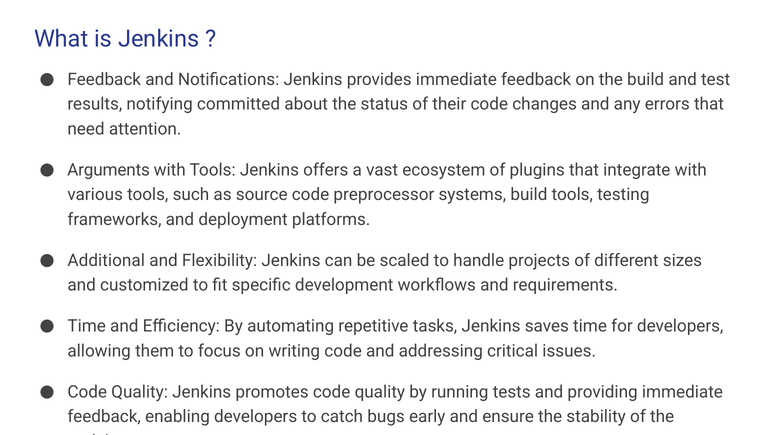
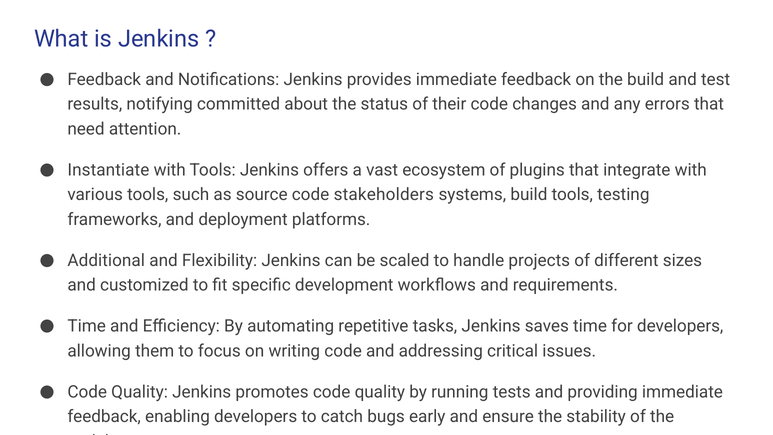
Arguments: Arguments -> Instantiate (108, 170)
preprocessor: preprocessor -> stakeholders (384, 195)
